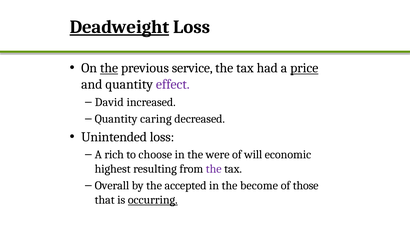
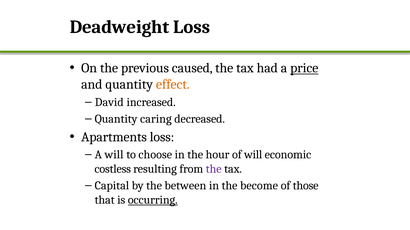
Deadweight underline: present -> none (119, 27)
the underline: present -> none (109, 68)
service: service -> caused (192, 68)
effect colour: purple -> orange (173, 85)
Unintended: Unintended -> Apartments (114, 137)
A rich: rich -> will (114, 155)
were: were -> hour (218, 155)
highest: highest -> costless (113, 169)
Overall: Overall -> Capital (112, 186)
accepted: accepted -> between (185, 186)
